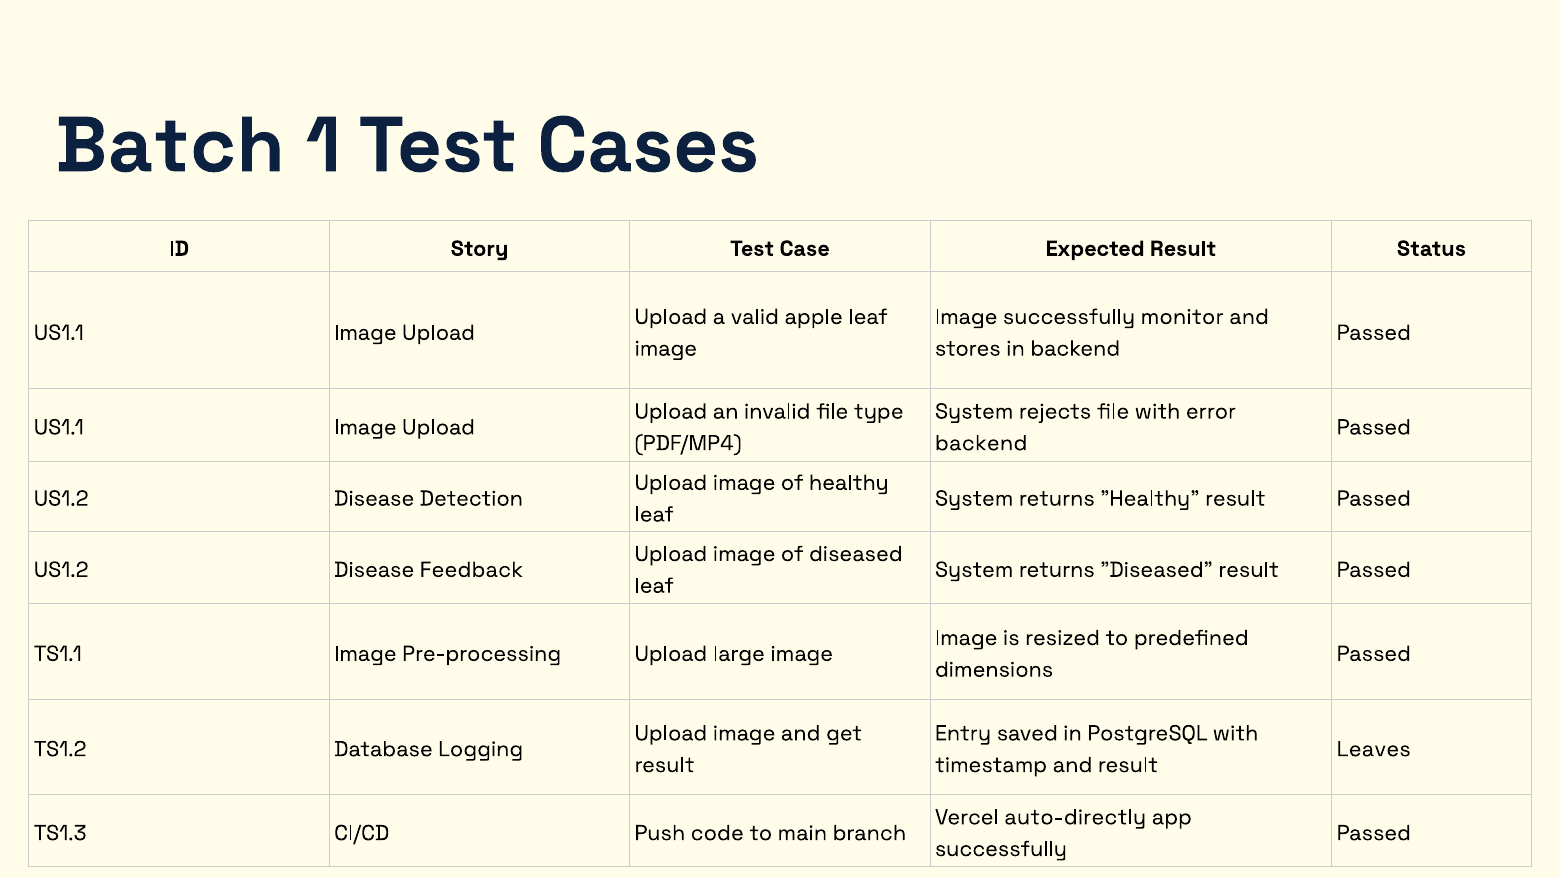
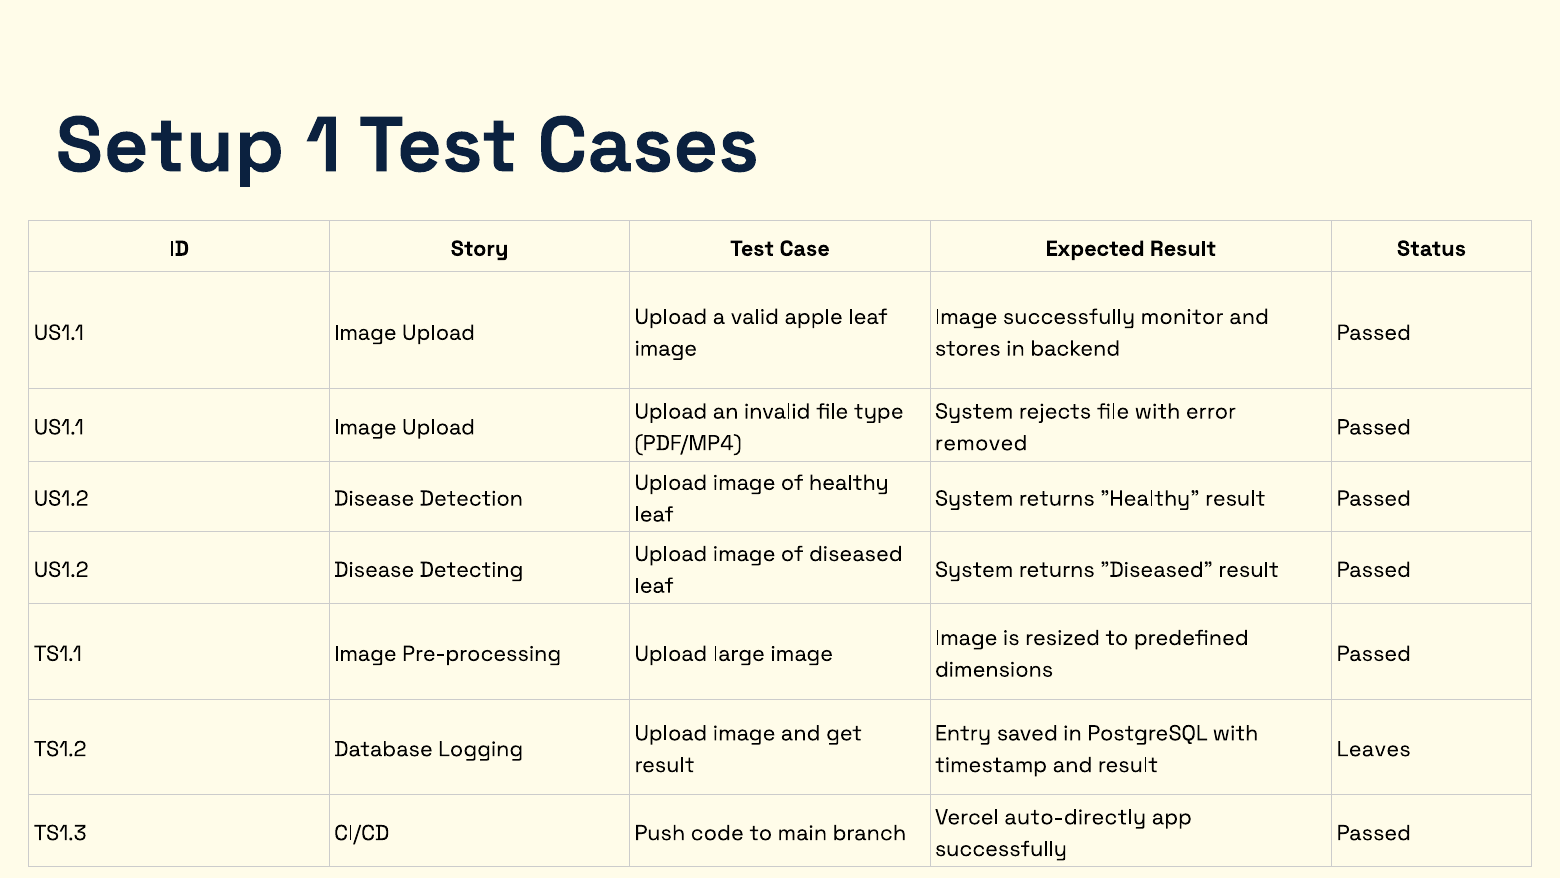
Batch: Batch -> Setup (170, 145)
backend: backend -> removed (981, 443)
Feedback: Feedback -> Detecting (471, 569)
